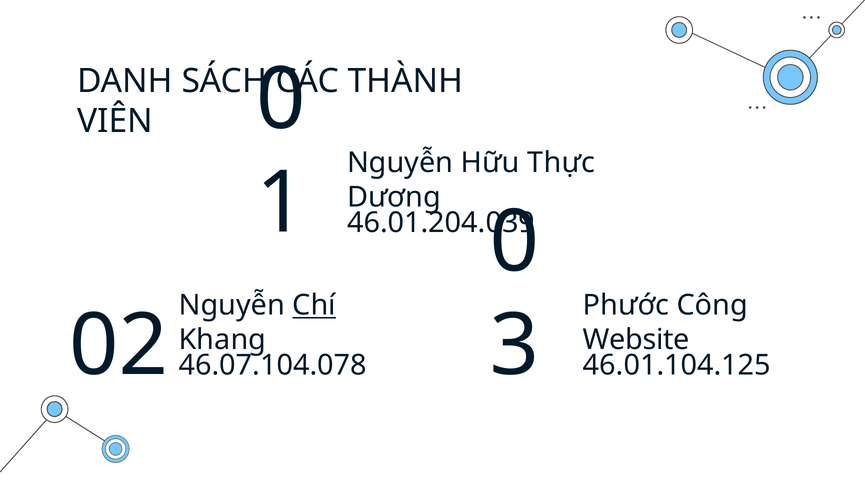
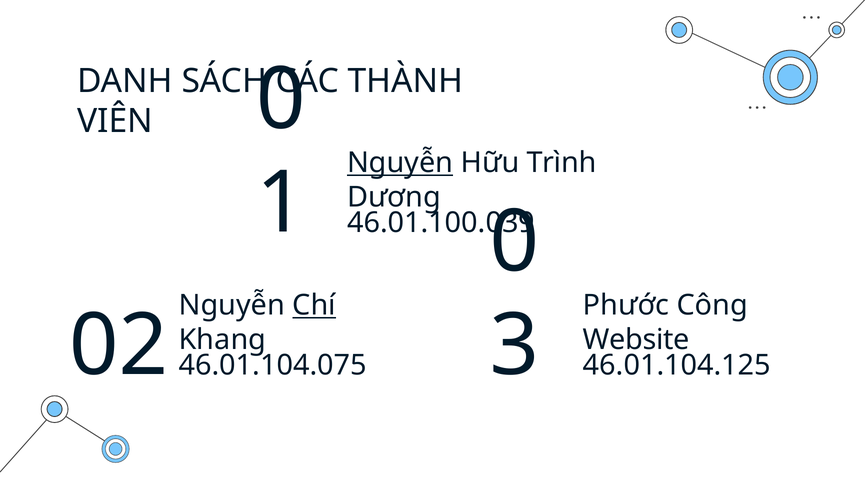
Nguyễn underline: none -> present (400, 163)
Thực: Thực -> Trình (562, 163)
46.01.204.039: 46.01.204.039 -> 46.01.100.039 (441, 223)
46.07.104.078: 46.07.104.078 -> 46.01.104.075 (273, 365)
